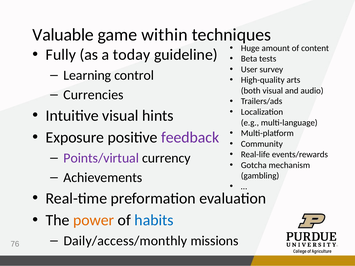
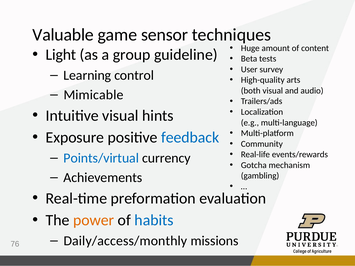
within: within -> sensor (165, 35)
Fully: Fully -> Light (61, 55)
today: today -> group (132, 55)
Currencies: Currencies -> Mimicable (93, 95)
feedback colour: purple -> blue (190, 138)
Points/virtual colour: purple -> blue (101, 158)
